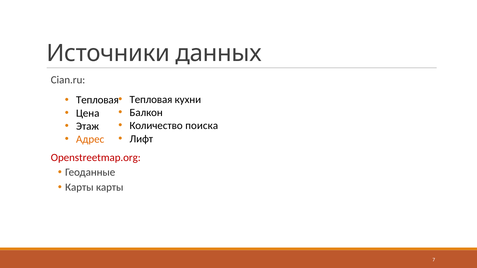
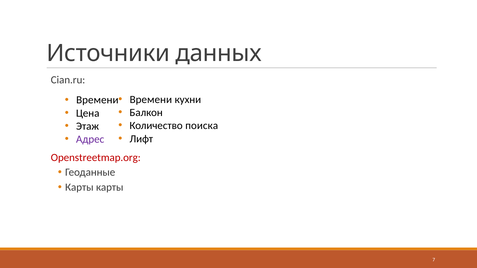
Тепловая: Тепловая -> Времени (151, 100)
Тепловая: Тепловая -> Времени (97, 100)
Адрес colour: orange -> purple (90, 139)
